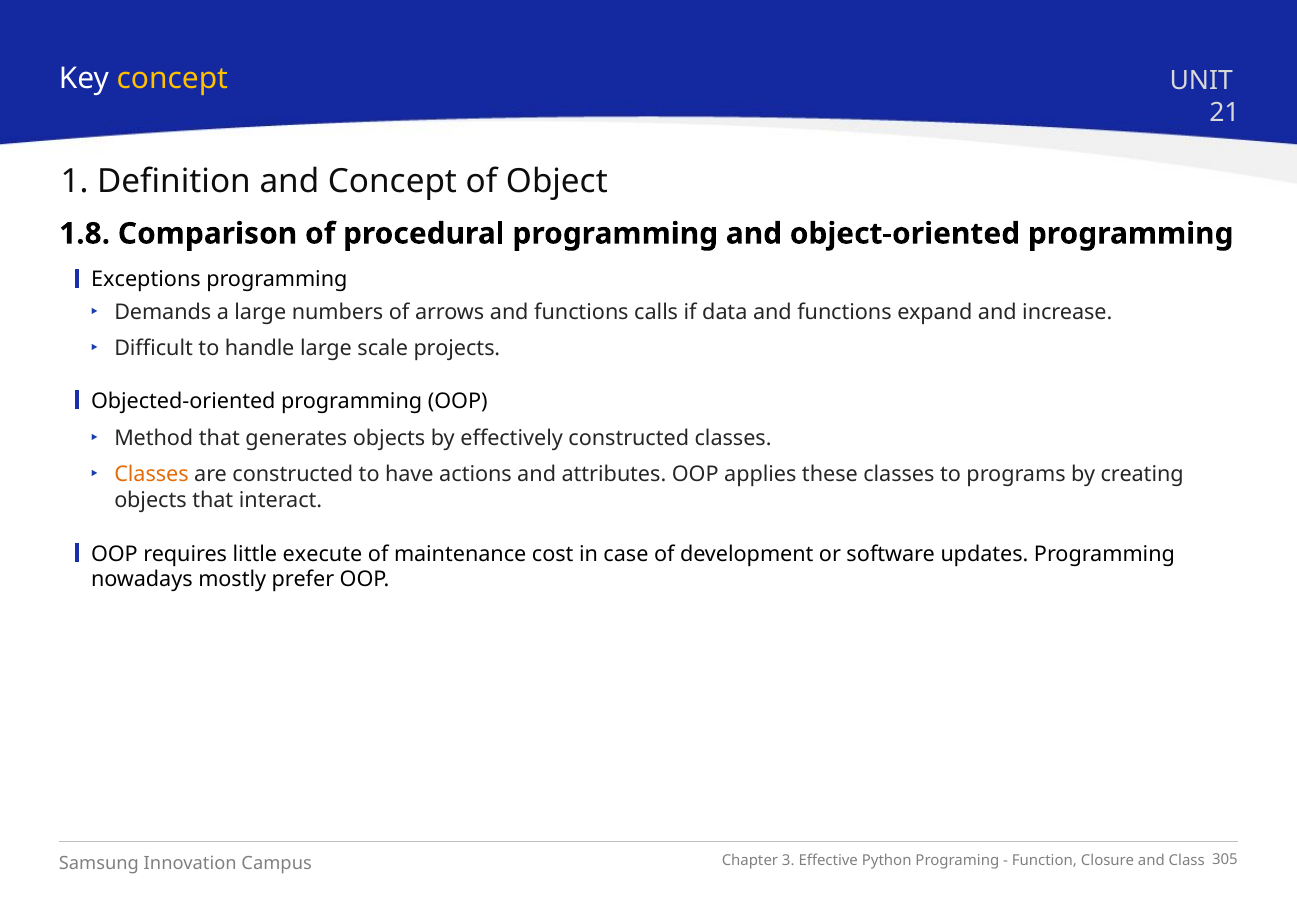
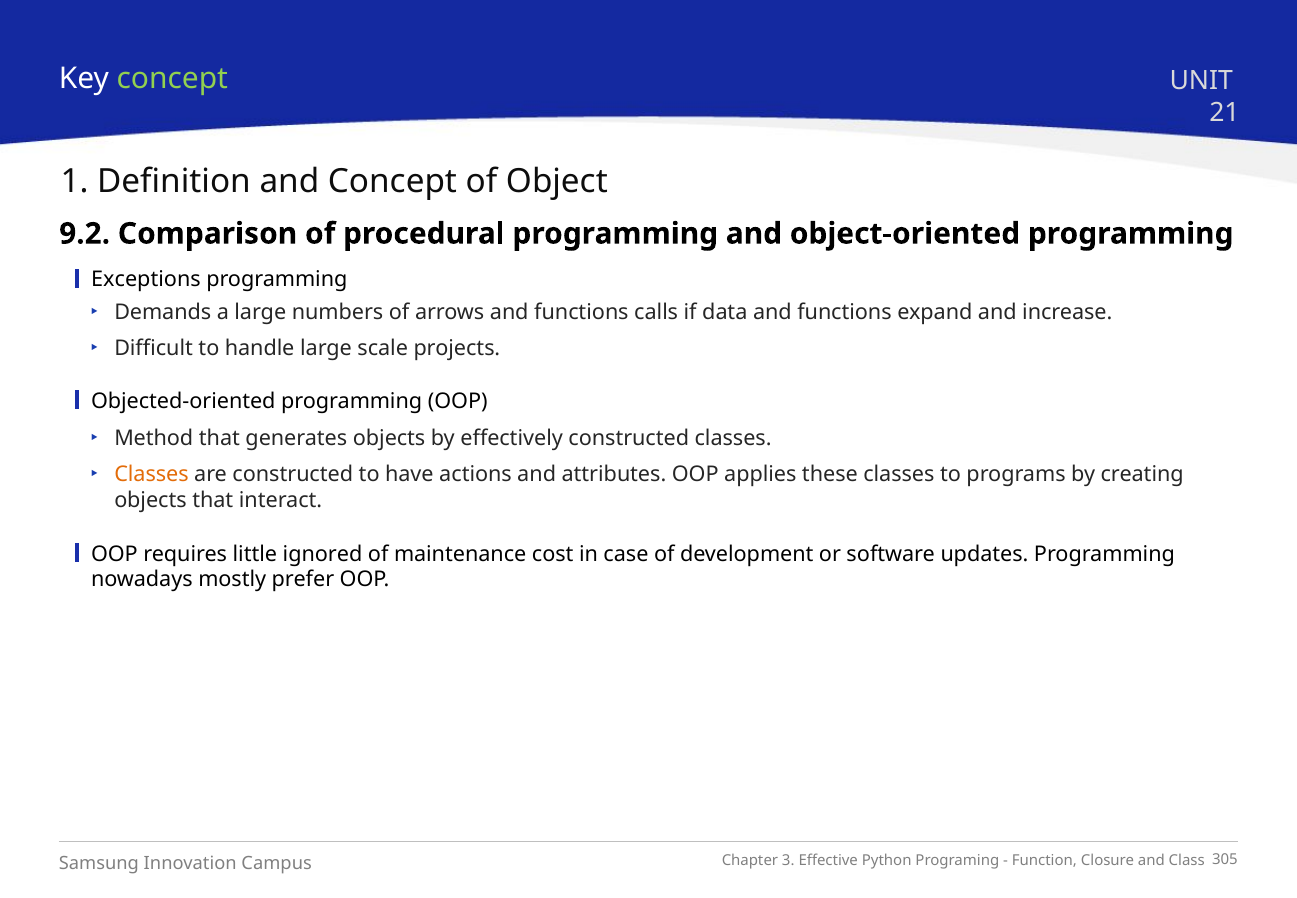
concept colour: yellow -> light green (172, 79)
1.8: 1.8 -> 9.2 (85, 234)
execute: execute -> ignored (323, 554)
